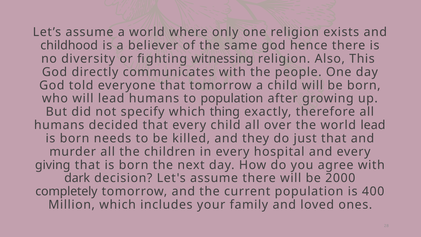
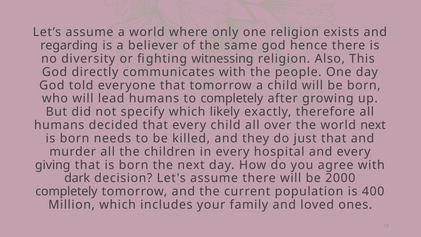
childhood: childhood -> regarding (69, 45)
to population: population -> completely (232, 99)
thing: thing -> likely (225, 112)
world lead: lead -> next (373, 125)
